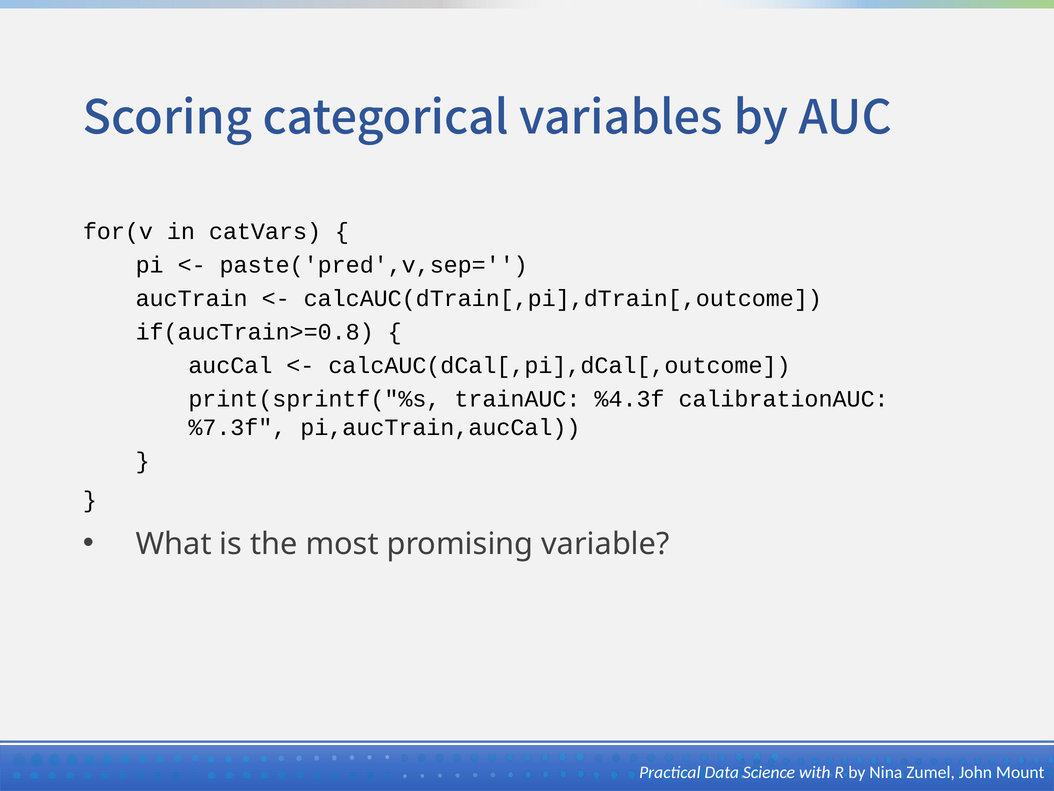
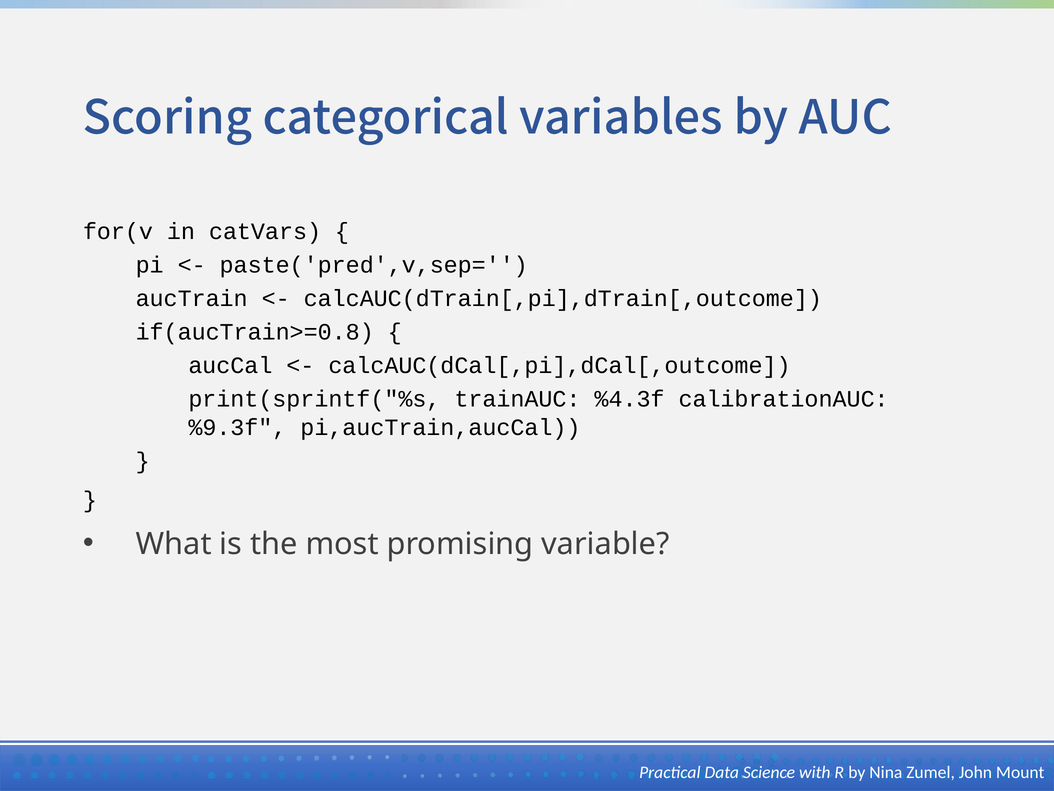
%7.3f: %7.3f -> %9.3f (237, 427)
